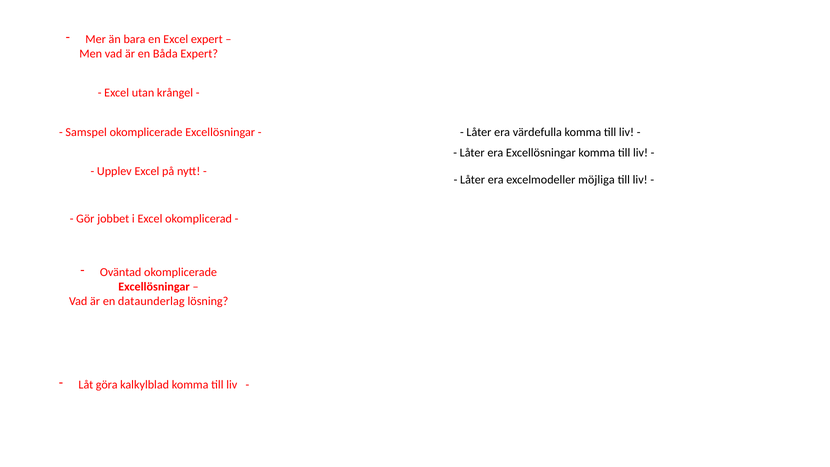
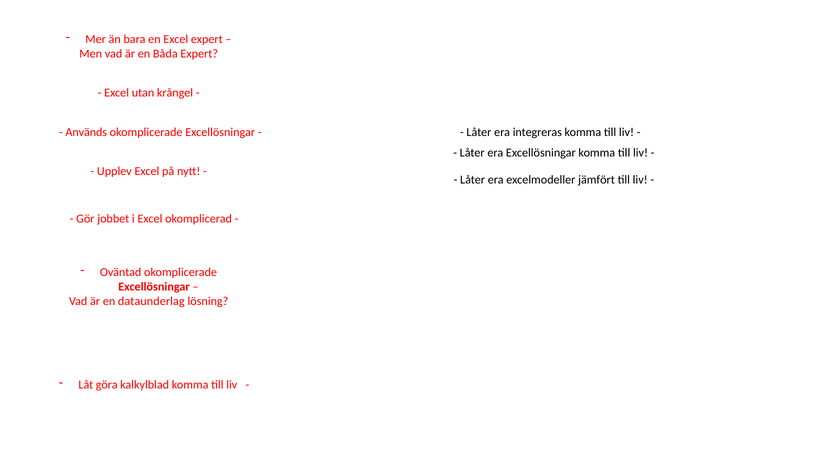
Samspel: Samspel -> Används (86, 132)
värdefulla: värdefulla -> integreras (537, 132)
möjliga: möjliga -> jämfört (596, 180)
